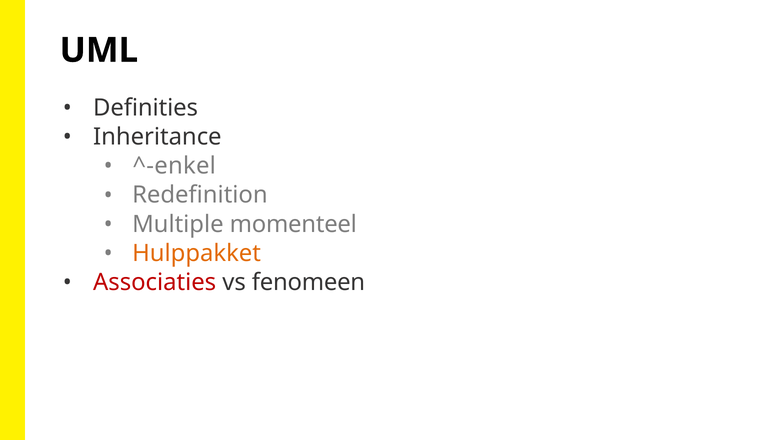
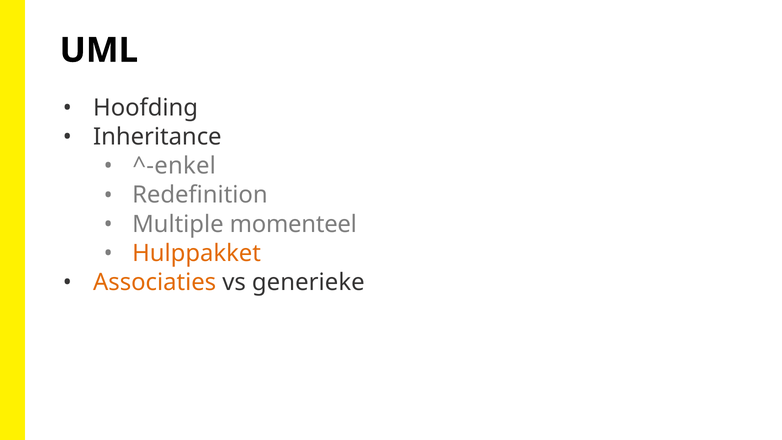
Definities: Definities -> Hoofding (146, 108)
Associaties colour: red -> orange (155, 282)
fenomeen: fenomeen -> generieke (308, 282)
